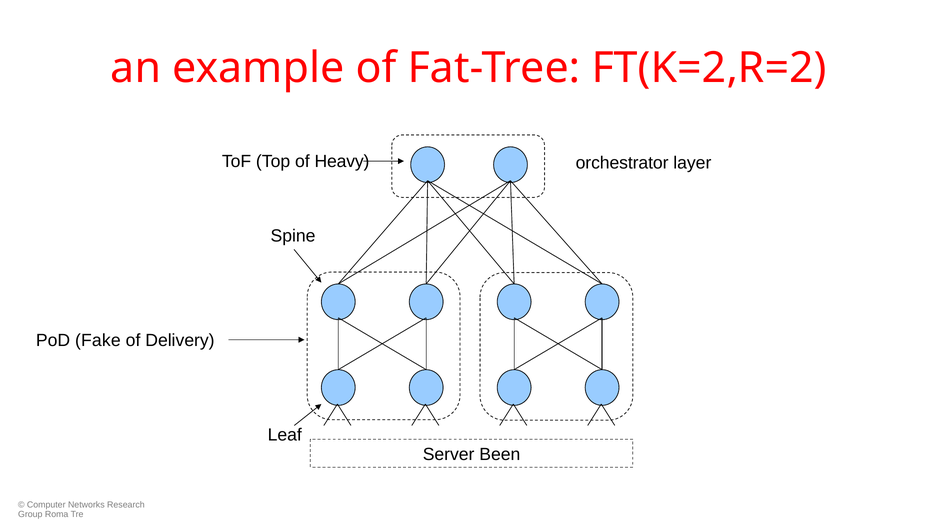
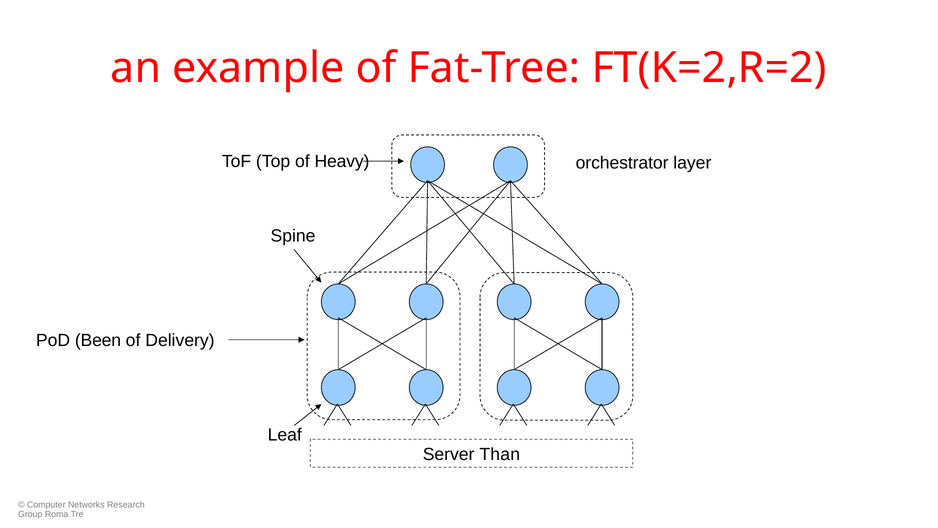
Fake: Fake -> Been (98, 340)
Been: Been -> Than (500, 454)
